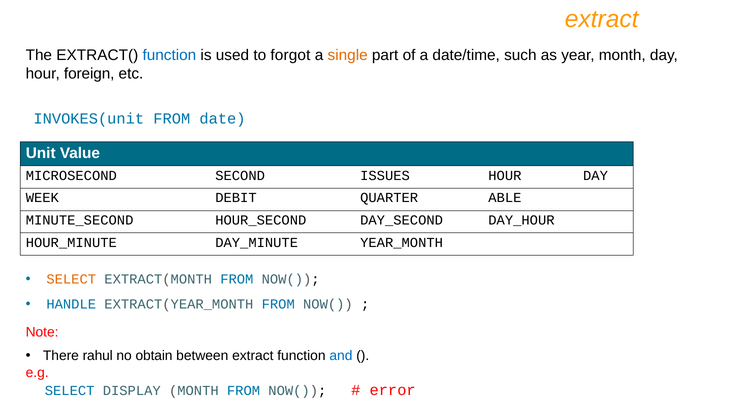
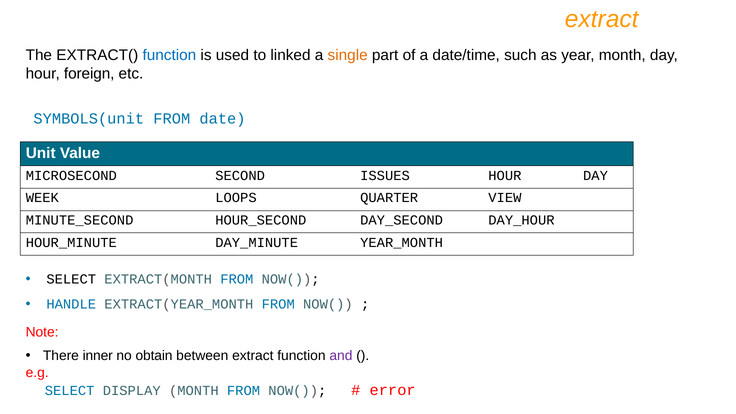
forgot: forgot -> linked (290, 55)
INVOKES(unit: INVOKES(unit -> SYMBOLS(unit (89, 119)
DEBIT: DEBIT -> LOOPS (236, 198)
ABLE: ABLE -> VIEW (505, 198)
SELECT colour: orange -> black (71, 279)
rahul: rahul -> inner (98, 356)
and colour: blue -> purple (341, 356)
